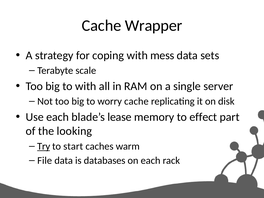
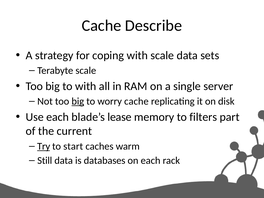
Wrapper: Wrapper -> Describe (154, 26)
with mess: mess -> scale (162, 55)
big underline: none -> present (78, 101)
effect: effect -> filters (203, 117)
looking: looking -> current (74, 131)
File: File -> Still (45, 161)
